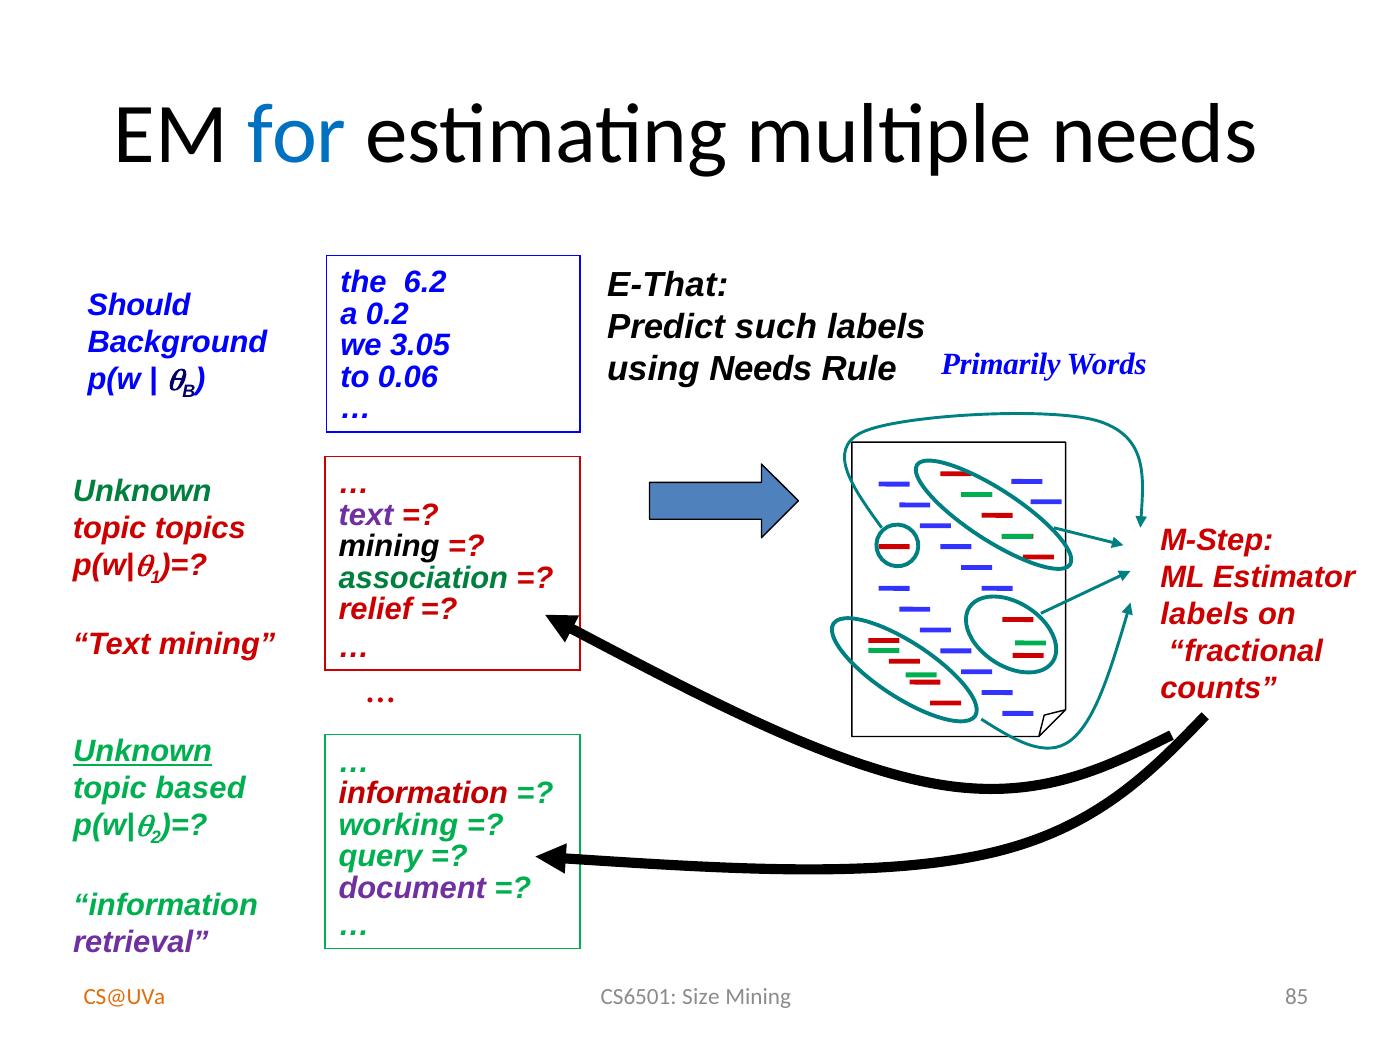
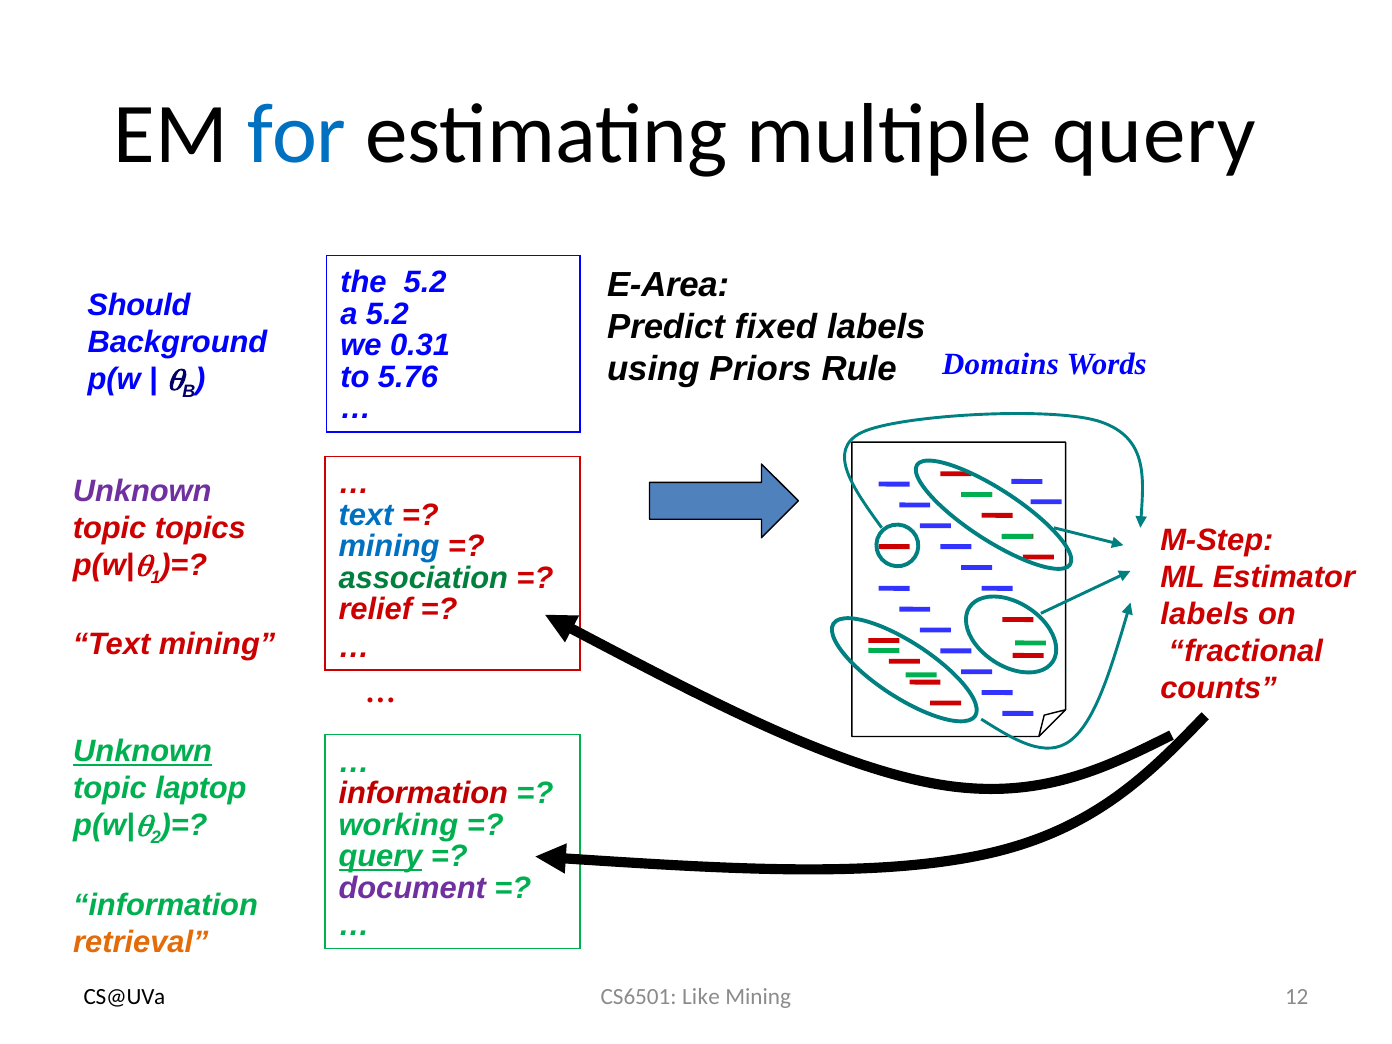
multiple needs: needs -> query (1154, 135)
the 6.2: 6.2 -> 5.2 (425, 283)
E-That: E-That -> E-Area (668, 285)
a 0.2: 0.2 -> 5.2 (387, 314)
such: such -> fixed (776, 327)
3.05: 3.05 -> 0.31 (420, 346)
Primarily: Primarily -> Domains (1001, 364)
using Needs: Needs -> Priors (760, 369)
0.06: 0.06 -> 5.76 (408, 377)
Unknown colour: green -> purple (142, 491)
text colour: purple -> blue (366, 515)
mining colour: black -> blue (389, 547)
based: based -> laptop (201, 788)
query underline: none -> present (381, 857)
retrieval colour: purple -> orange (141, 942)
Size: Size -> Like (701, 997)
85: 85 -> 12 (1297, 997)
CS@UVa colour: orange -> black (124, 997)
